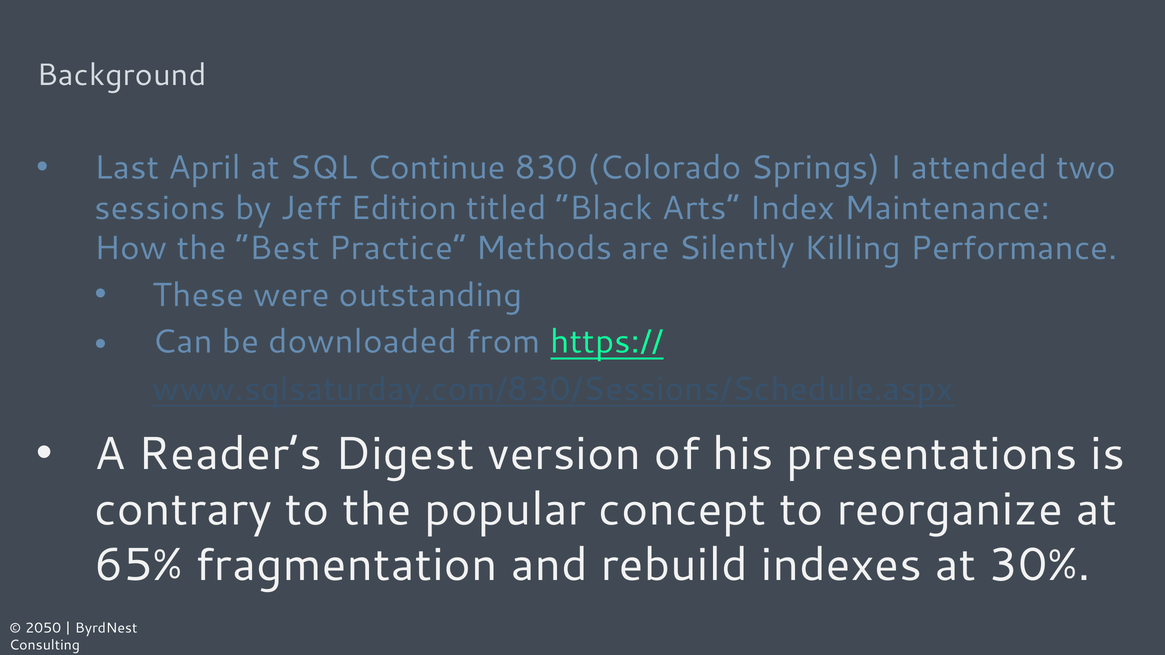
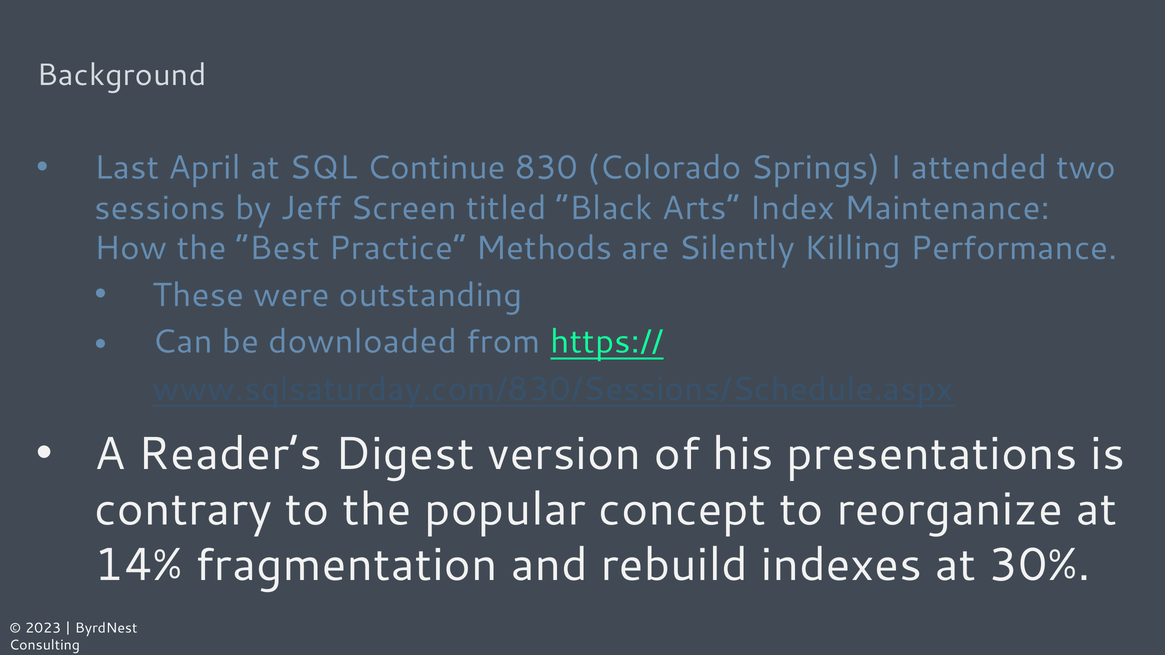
Edition: Edition -> Screen (404, 208)
65%: 65% -> 14% (138, 565)
2050: 2050 -> 2023 (43, 629)
